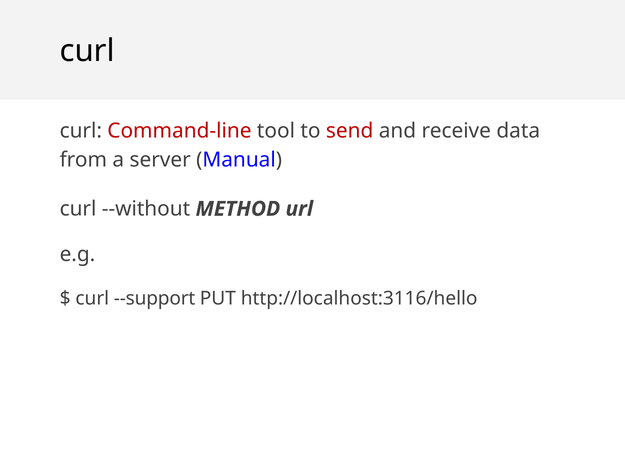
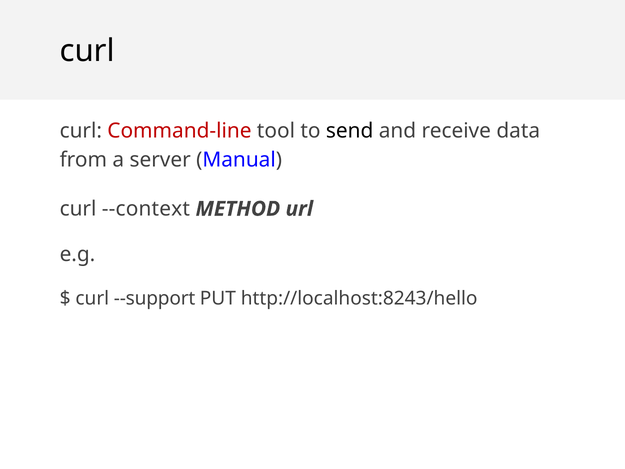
send colour: red -> black (350, 131)
--without: --without -> --context (146, 209)
http://localhost:3116/hello: http://localhost:3116/hello -> http://localhost:8243/hello (359, 298)
